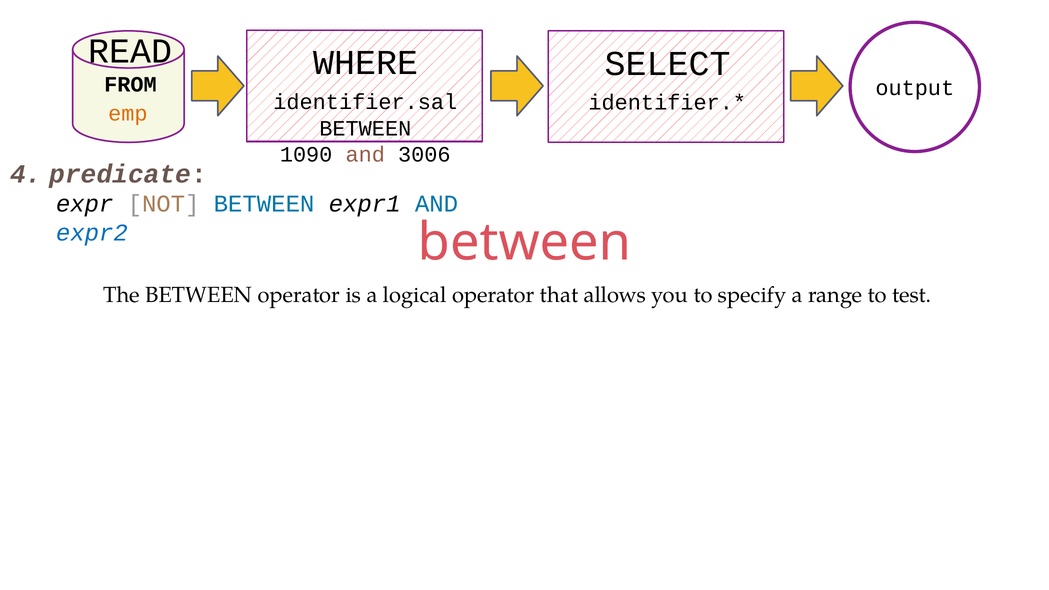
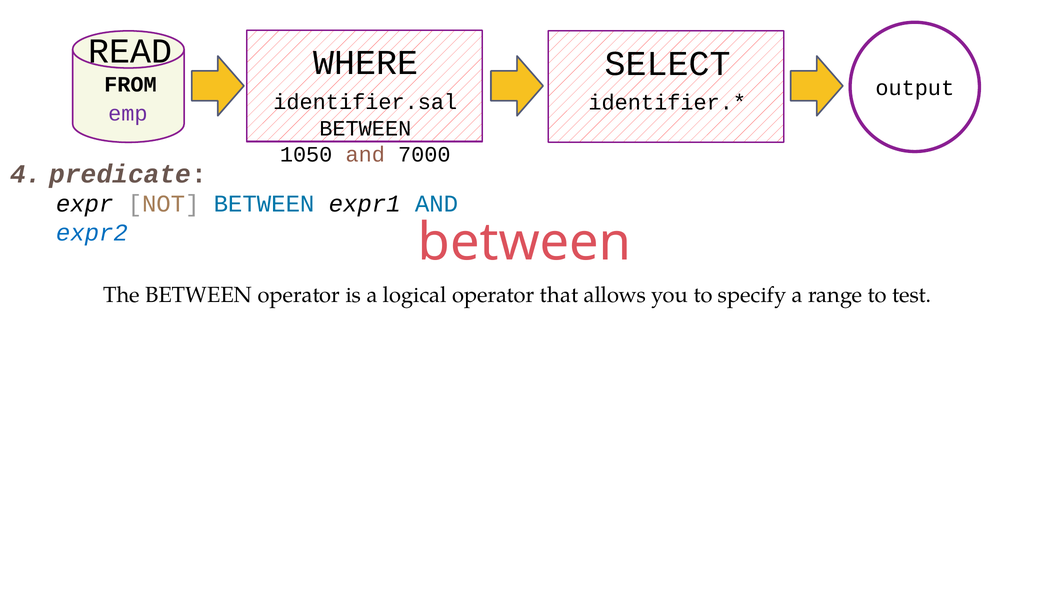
emp colour: orange -> purple (128, 113)
1090: 1090 -> 1050 (306, 155)
3006: 3006 -> 7000 (424, 155)
